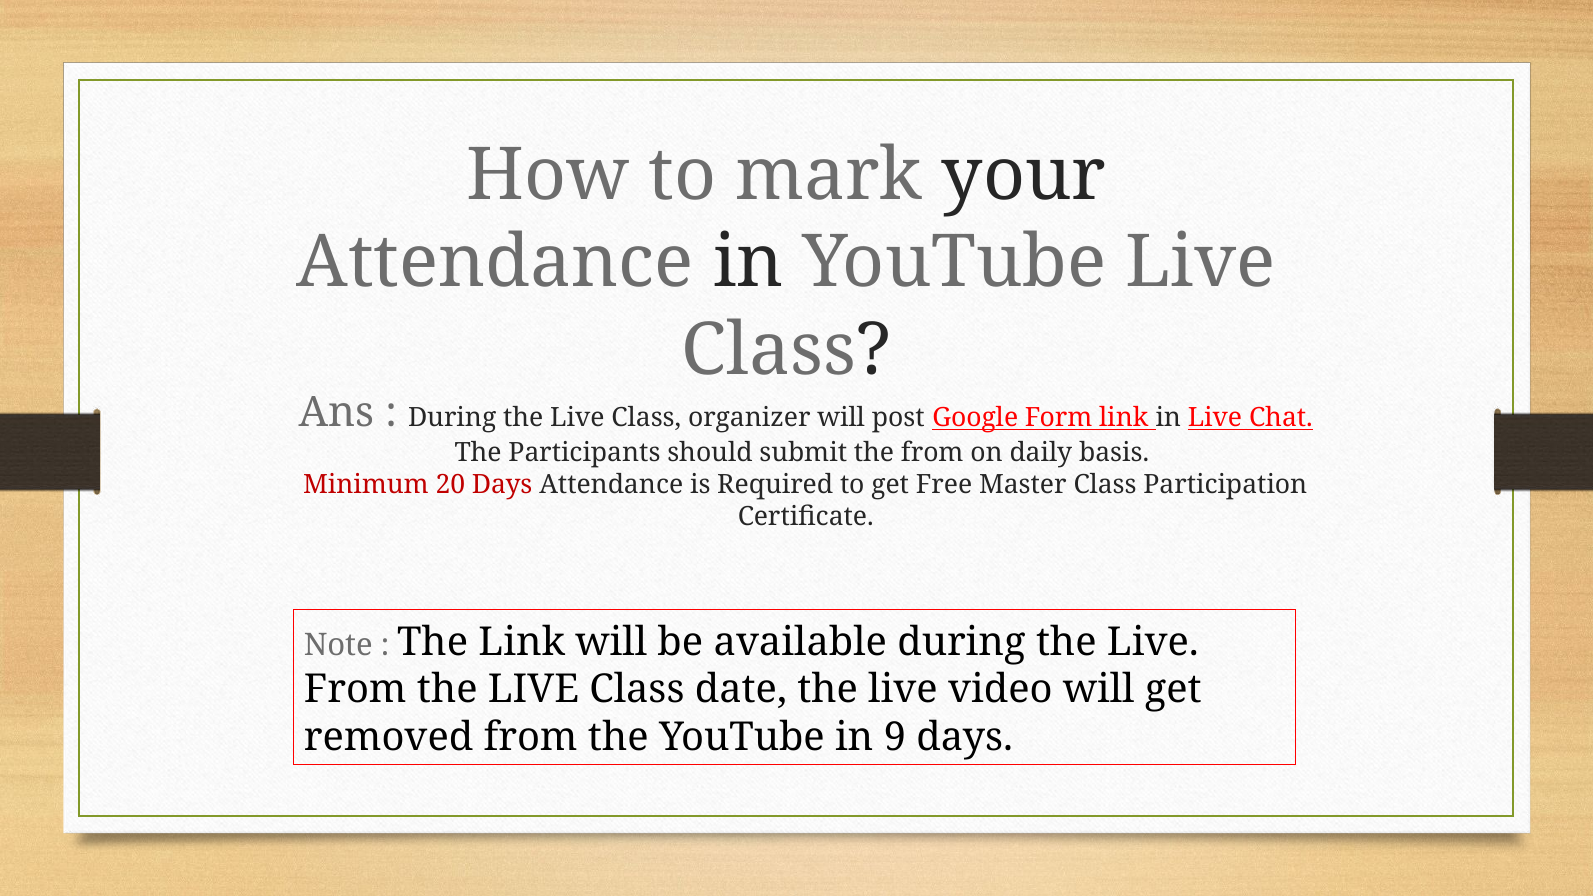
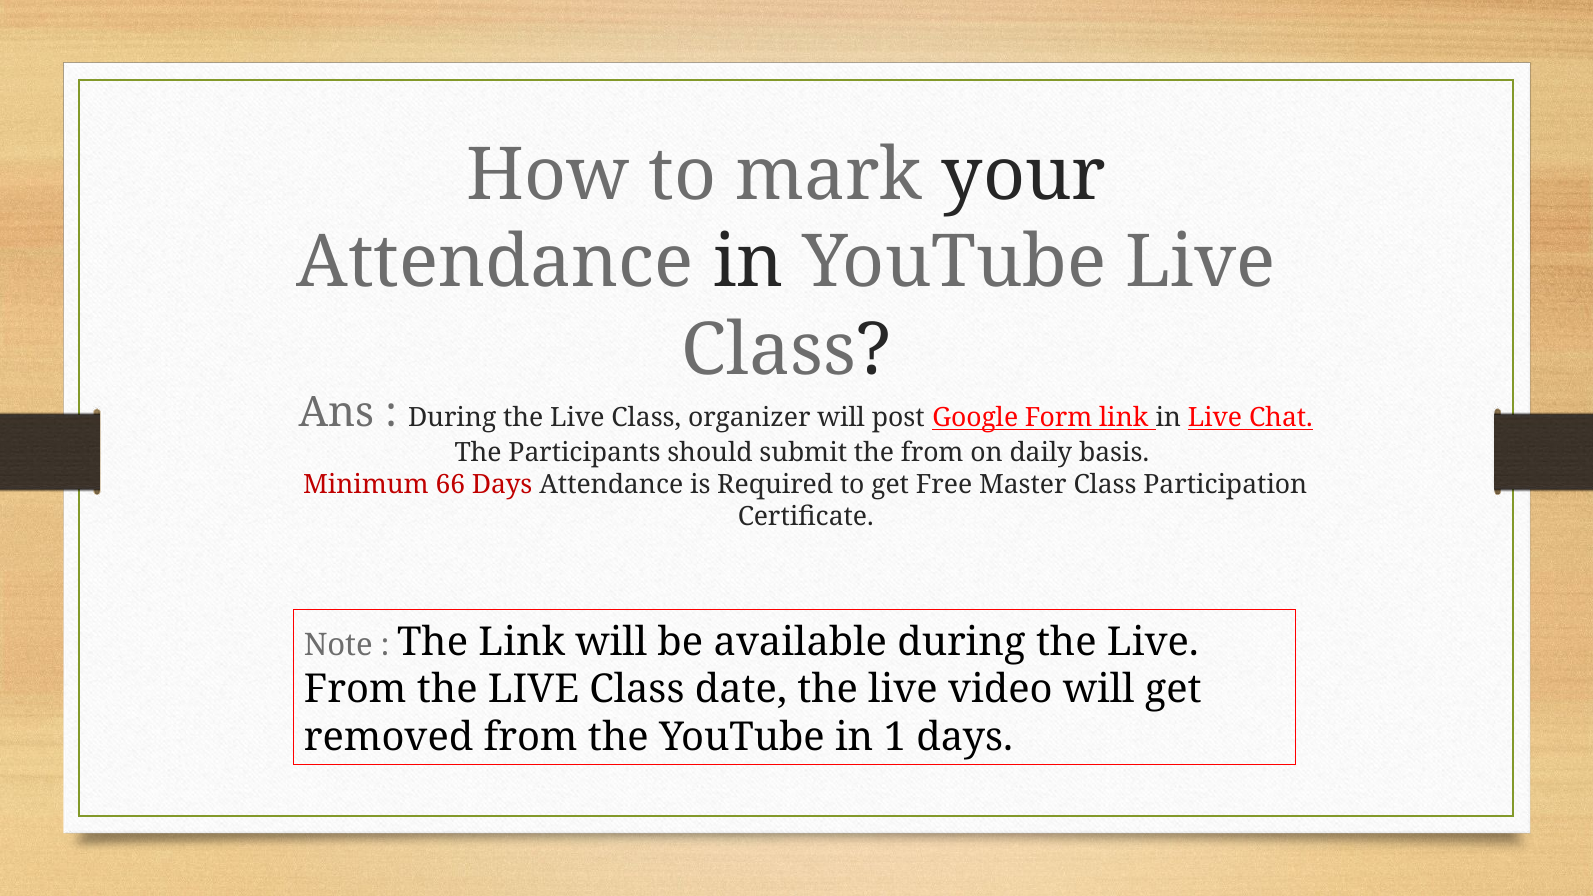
20: 20 -> 66 (450, 484)
9: 9 -> 1 (895, 738)
